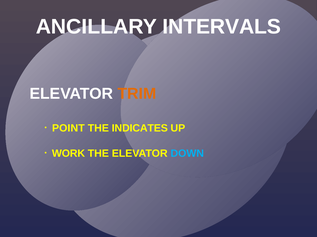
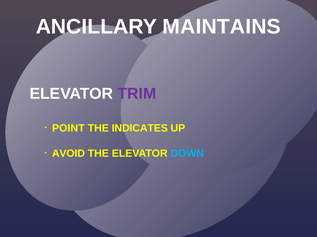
INTERVALS: INTERVALS -> MAINTAINS (222, 27)
TRIM colour: orange -> purple (137, 94)
WORK: WORK -> AVOID (68, 154)
